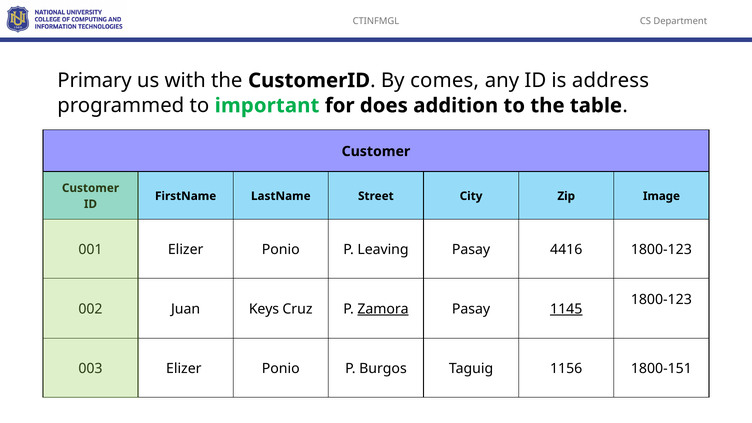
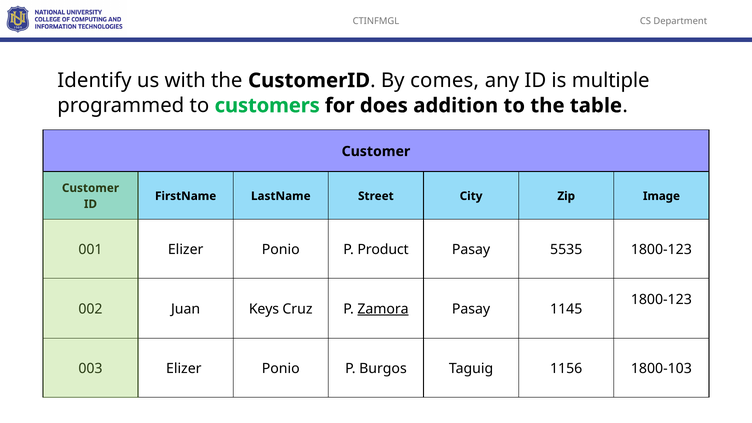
Primary: Primary -> Identify (94, 81)
address: address -> multiple (611, 81)
important: important -> customers (267, 106)
Leaving: Leaving -> Product (383, 250)
4416: 4416 -> 5535 (566, 250)
1145 underline: present -> none (566, 309)
1800-151: 1800-151 -> 1800-103 (661, 369)
